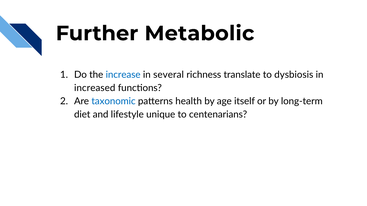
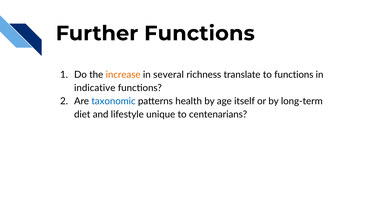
Further Metabolic: Metabolic -> Functions (199, 34)
increase colour: blue -> orange (123, 75)
to dysbiosis: dysbiosis -> functions (294, 75)
increased: increased -> indicative (95, 88)
